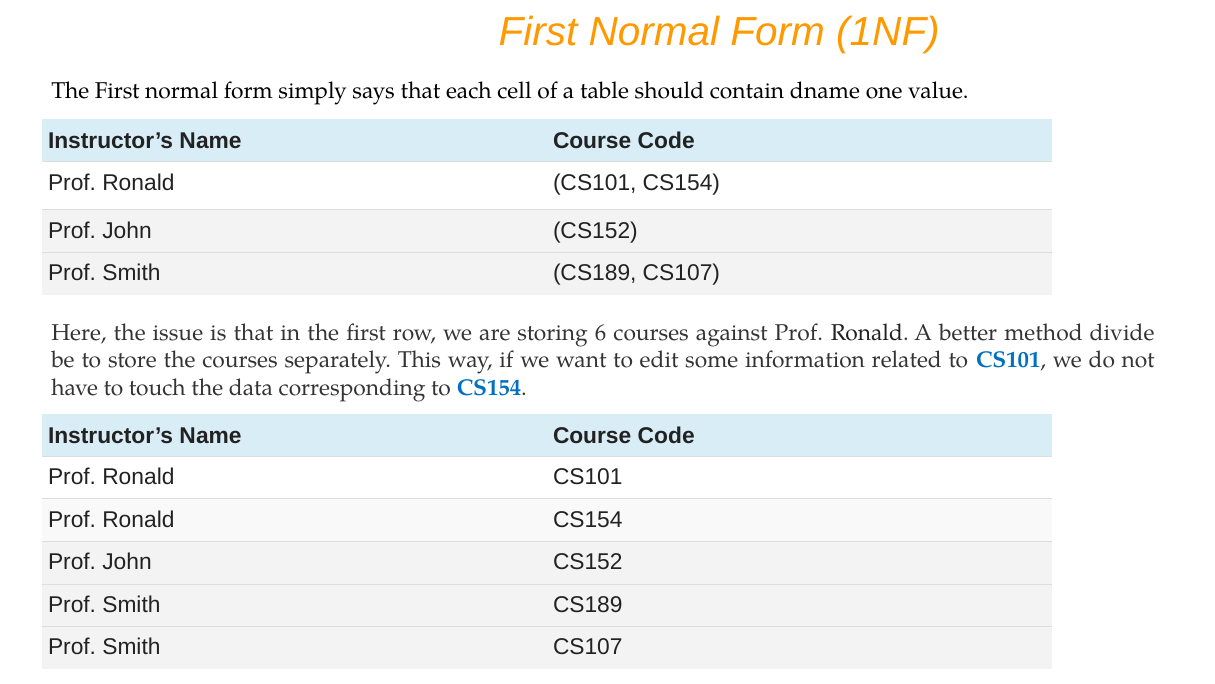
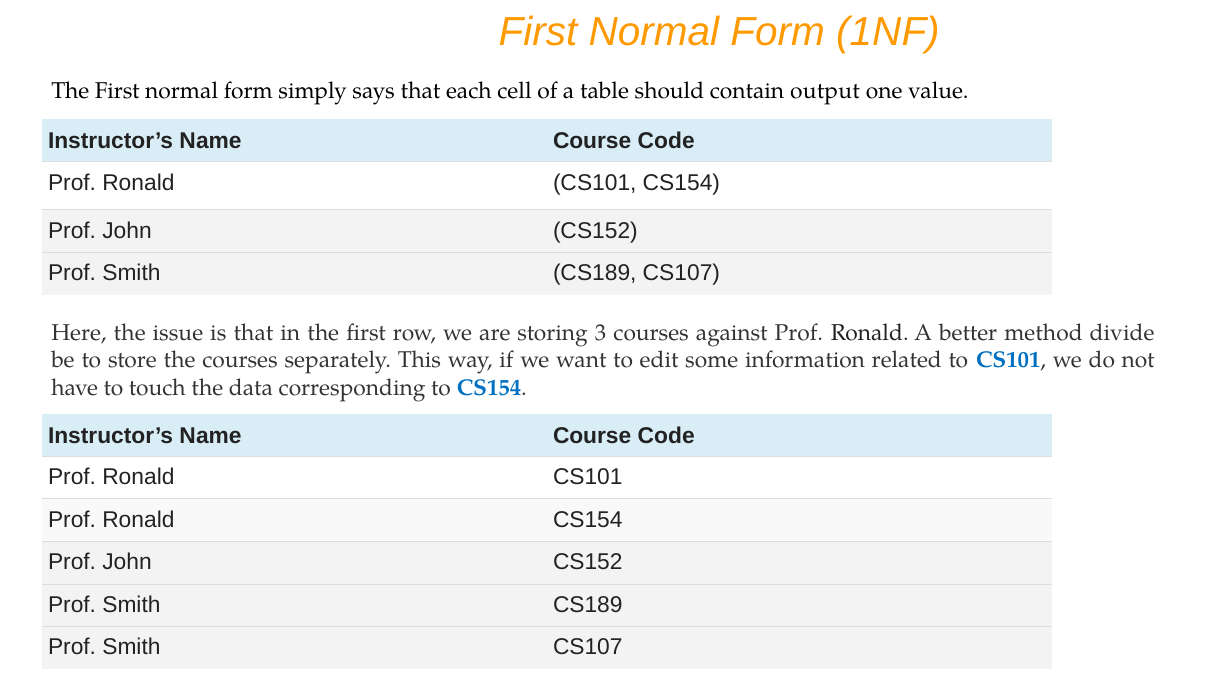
dname: dname -> output (825, 91)
6: 6 -> 3 (601, 333)
